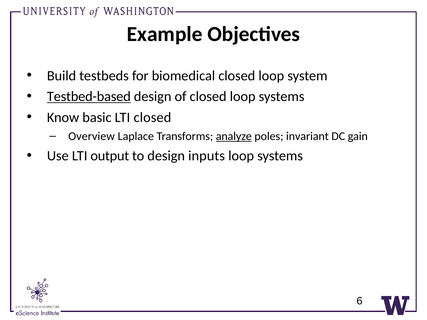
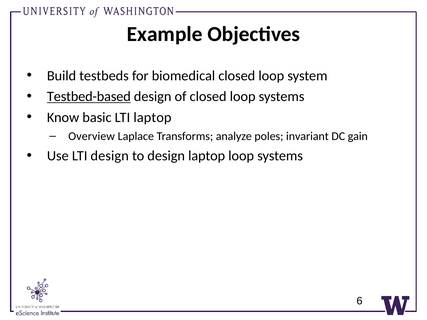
LTI closed: closed -> laptop (152, 117)
analyze underline: present -> none (234, 136)
LTI output: output -> design (110, 156)
design inputs: inputs -> laptop (207, 156)
